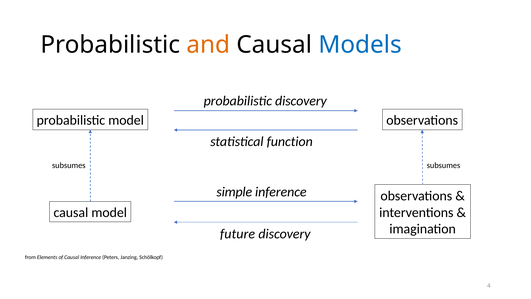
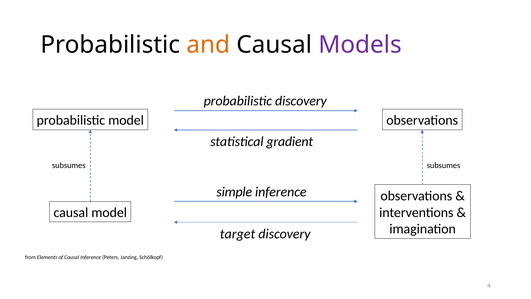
Models colour: blue -> purple (360, 45)
function: function -> gradient (290, 141)
future: future -> target (238, 234)
